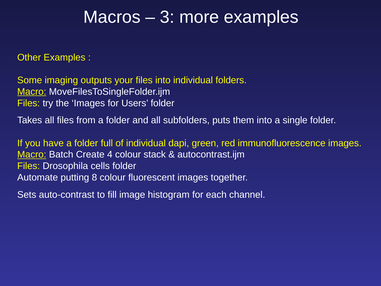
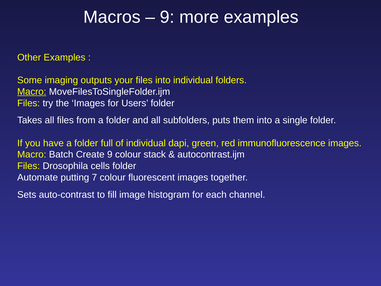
3: 3 -> 9 (167, 17)
Macro underline: present -> none (32, 154)
Create 4: 4 -> 9 (110, 154)
8: 8 -> 7 (94, 177)
